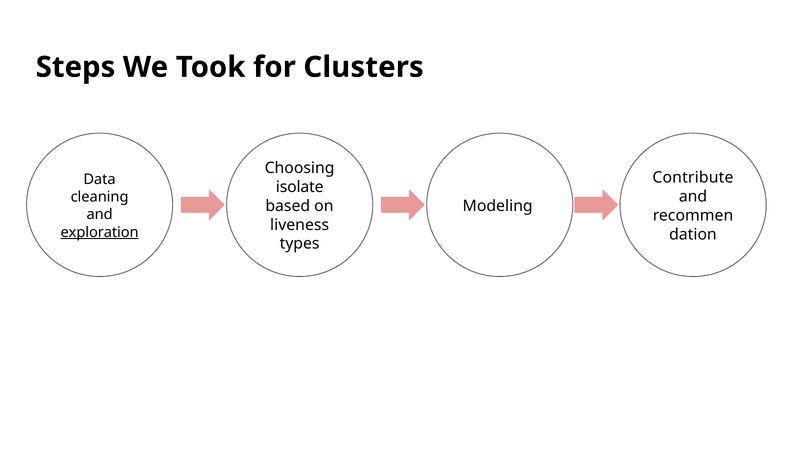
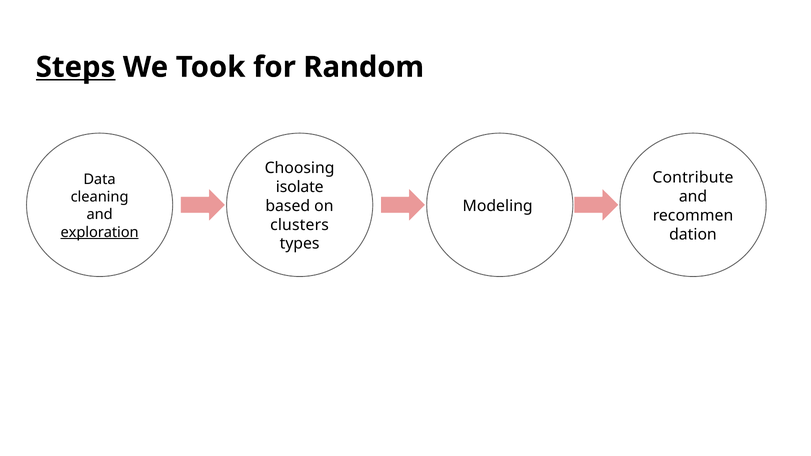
Steps underline: none -> present (76, 67)
Clusters: Clusters -> Random (364, 67)
liveness: liveness -> clusters (300, 225)
